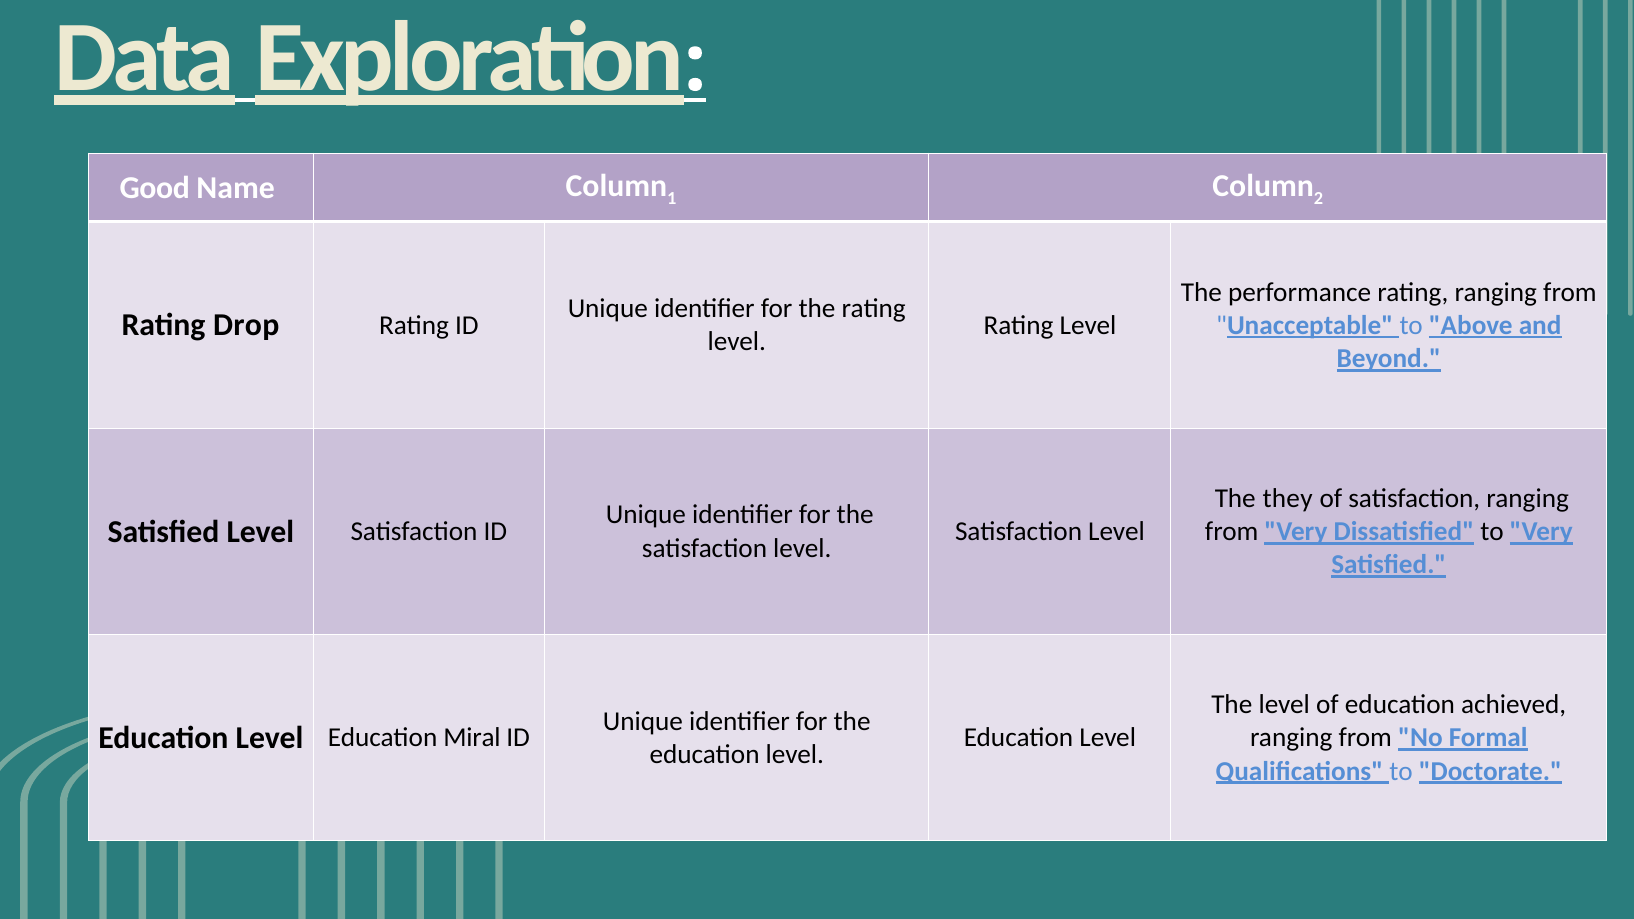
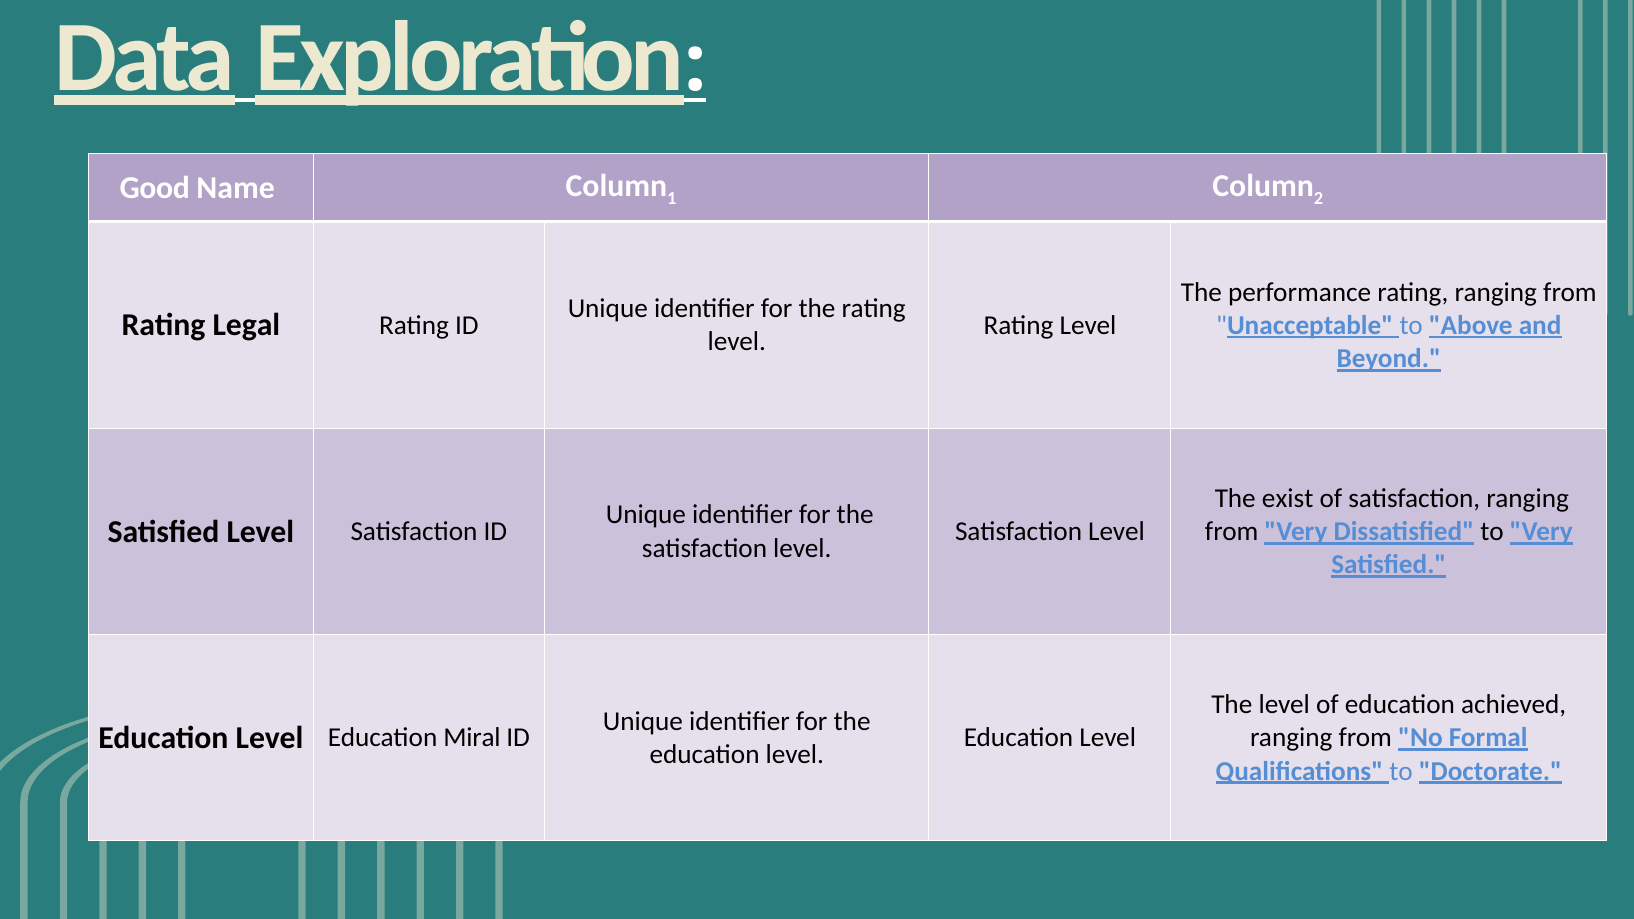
Drop: Drop -> Legal (246, 325)
they: they -> exist (1288, 498)
